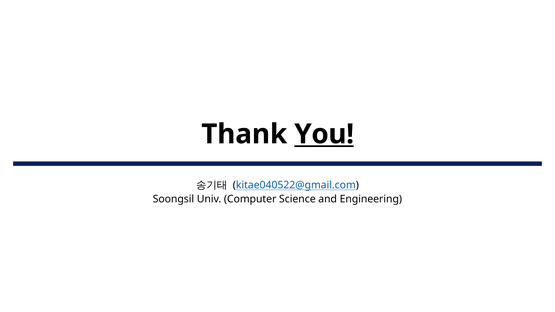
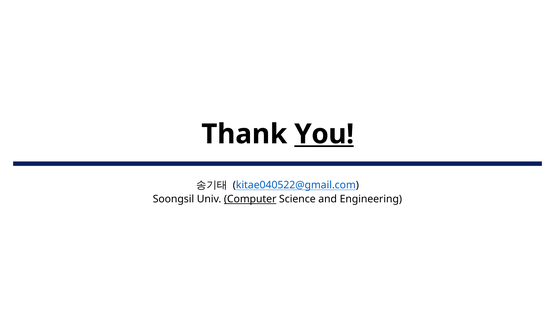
Computer underline: none -> present (250, 199)
